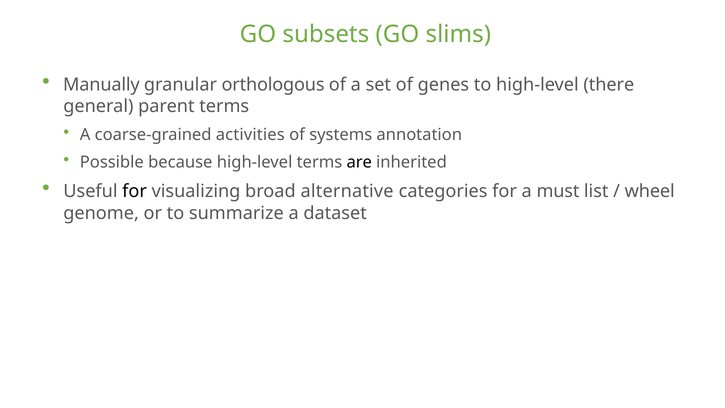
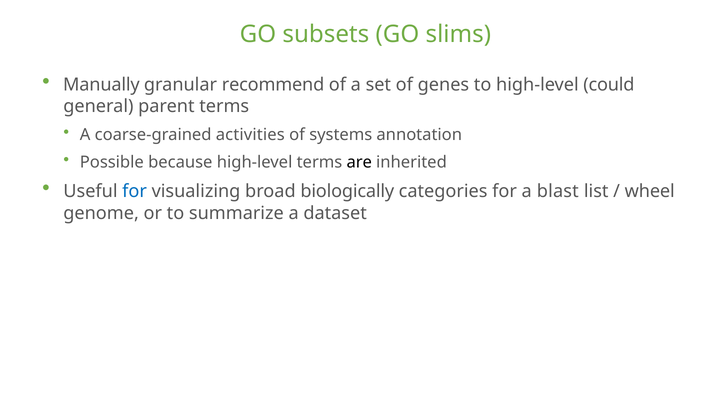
orthologous: orthologous -> recommend (273, 85)
there: there -> could (609, 85)
for colour: black -> blue (135, 191)
alternative: alternative -> biologically (347, 191)
must: must -> blast (558, 191)
